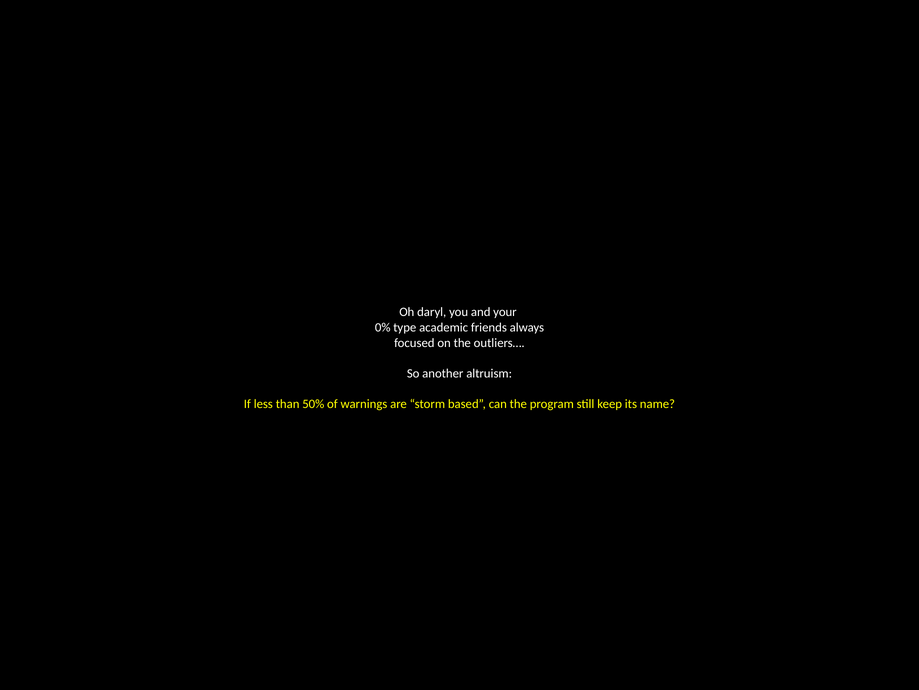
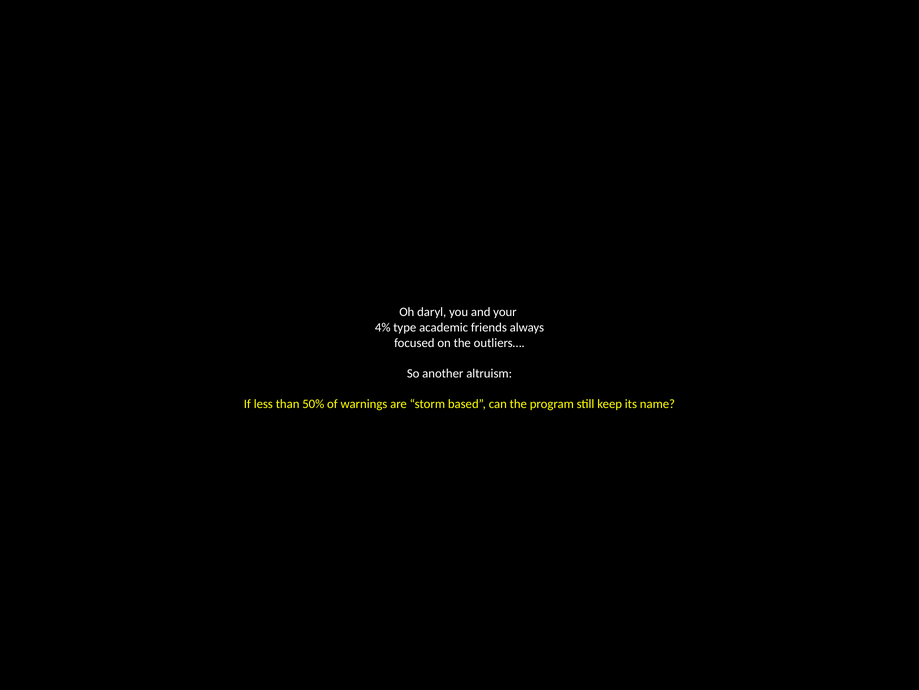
0%: 0% -> 4% (383, 327)
